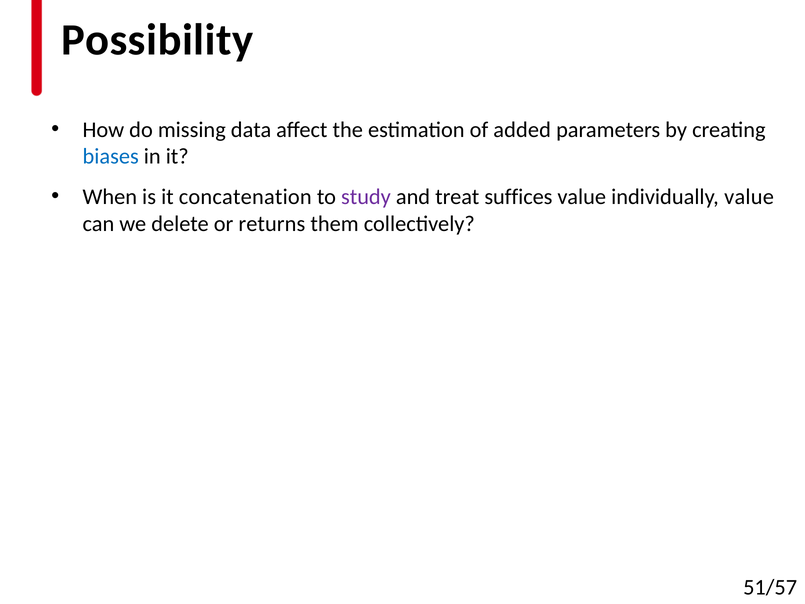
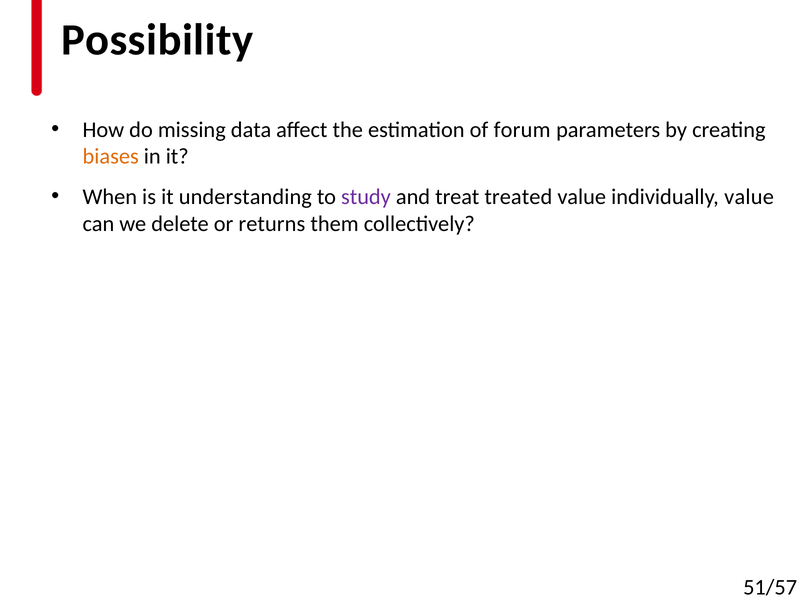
added: added -> forum (522, 130)
biases colour: blue -> orange (111, 156)
concatenation: concatenation -> understanding (245, 197)
suffices: suffices -> treated (518, 197)
